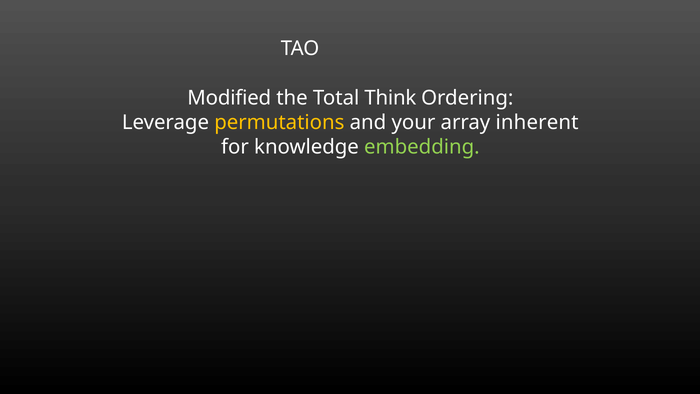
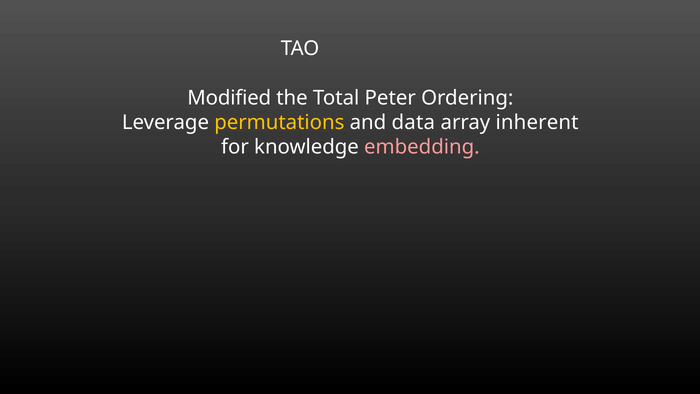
Think: Think -> Peter (390, 98)
your: your -> data (413, 122)
embedding colour: light green -> pink (422, 147)
